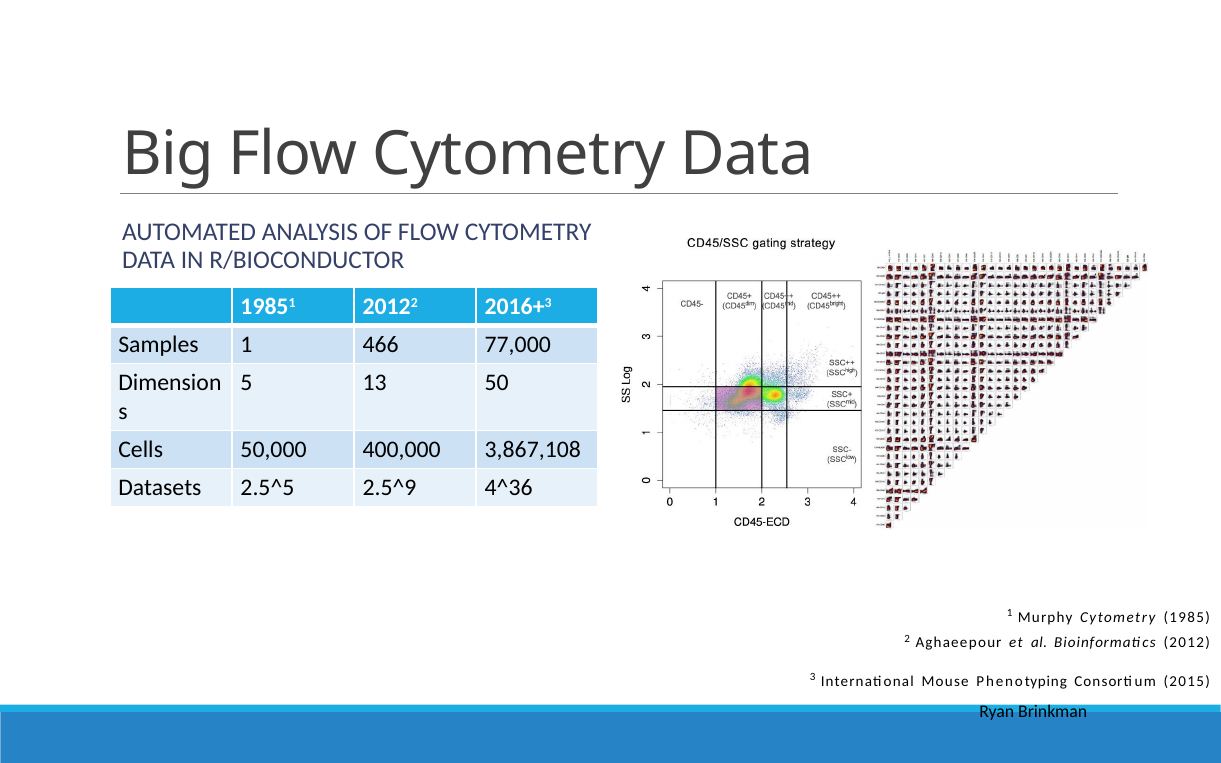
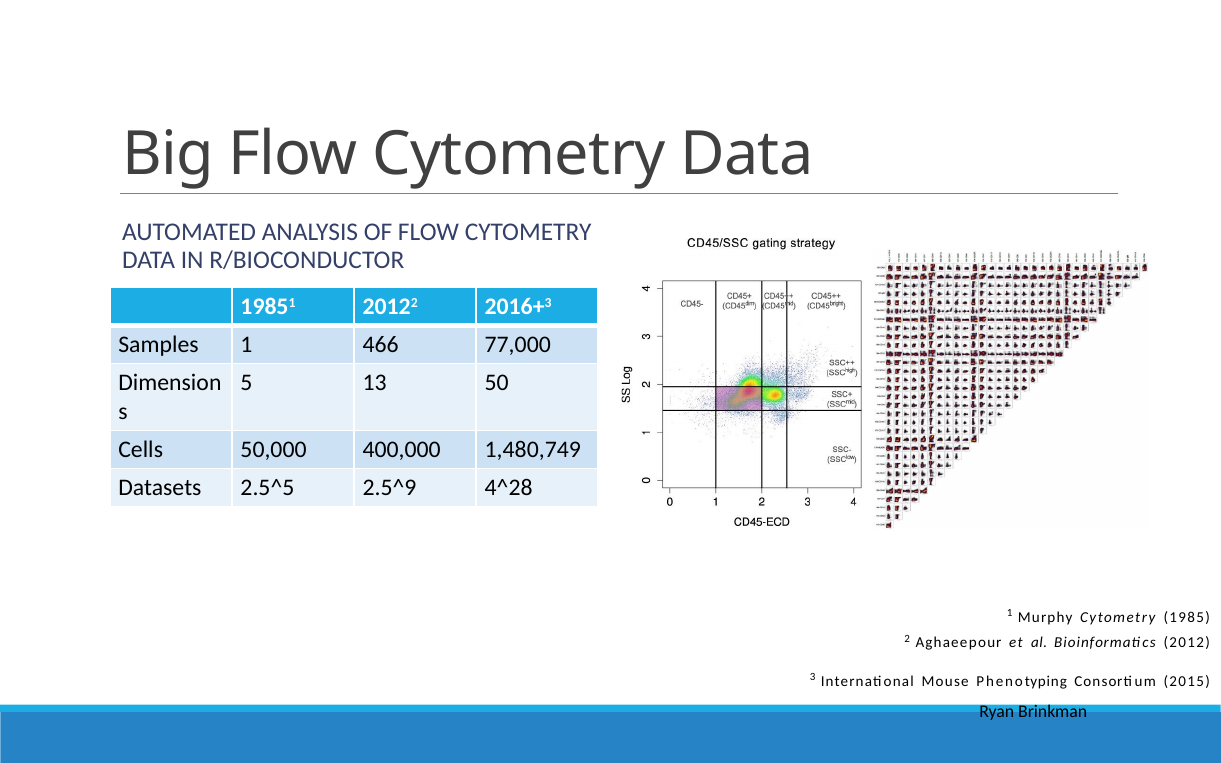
3,867,108: 3,867,108 -> 1,480,749 (533, 450)
4^36: 4^36 -> 4^28 (509, 488)
